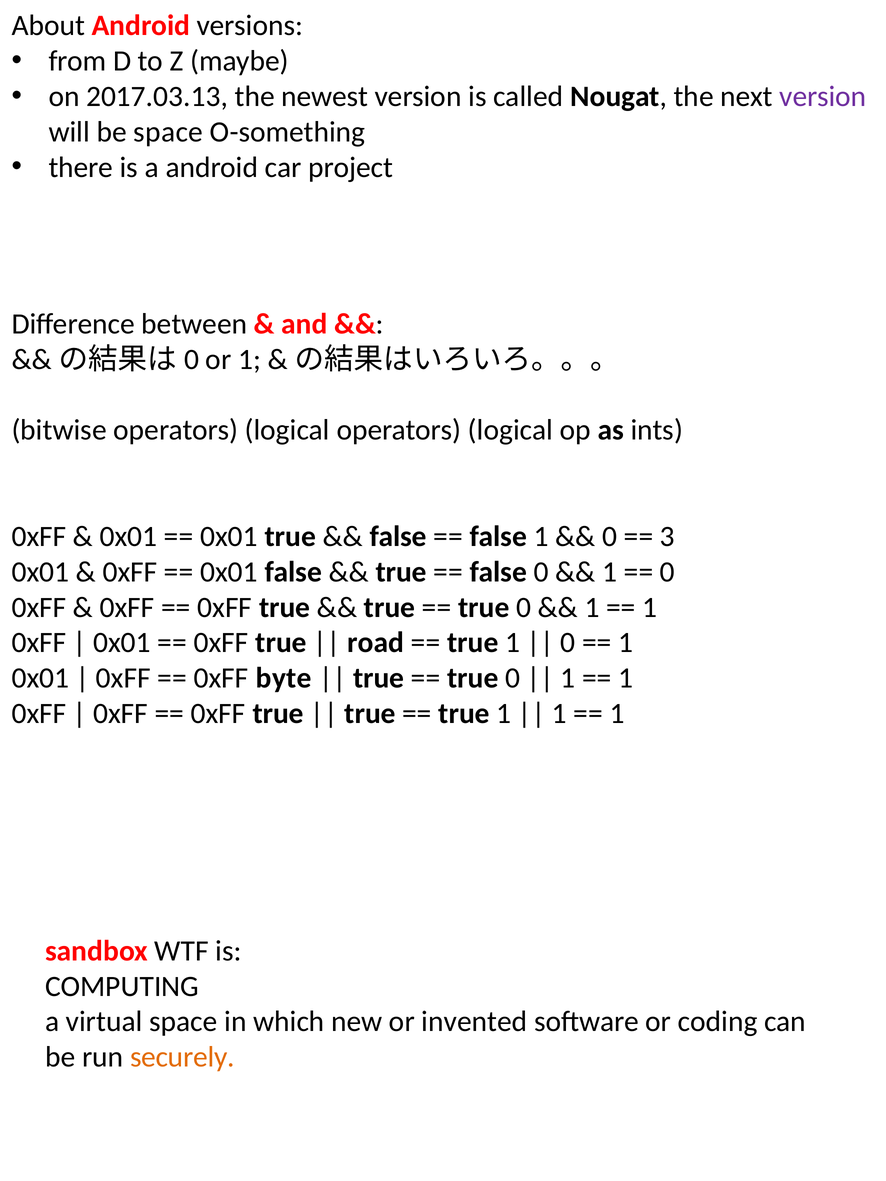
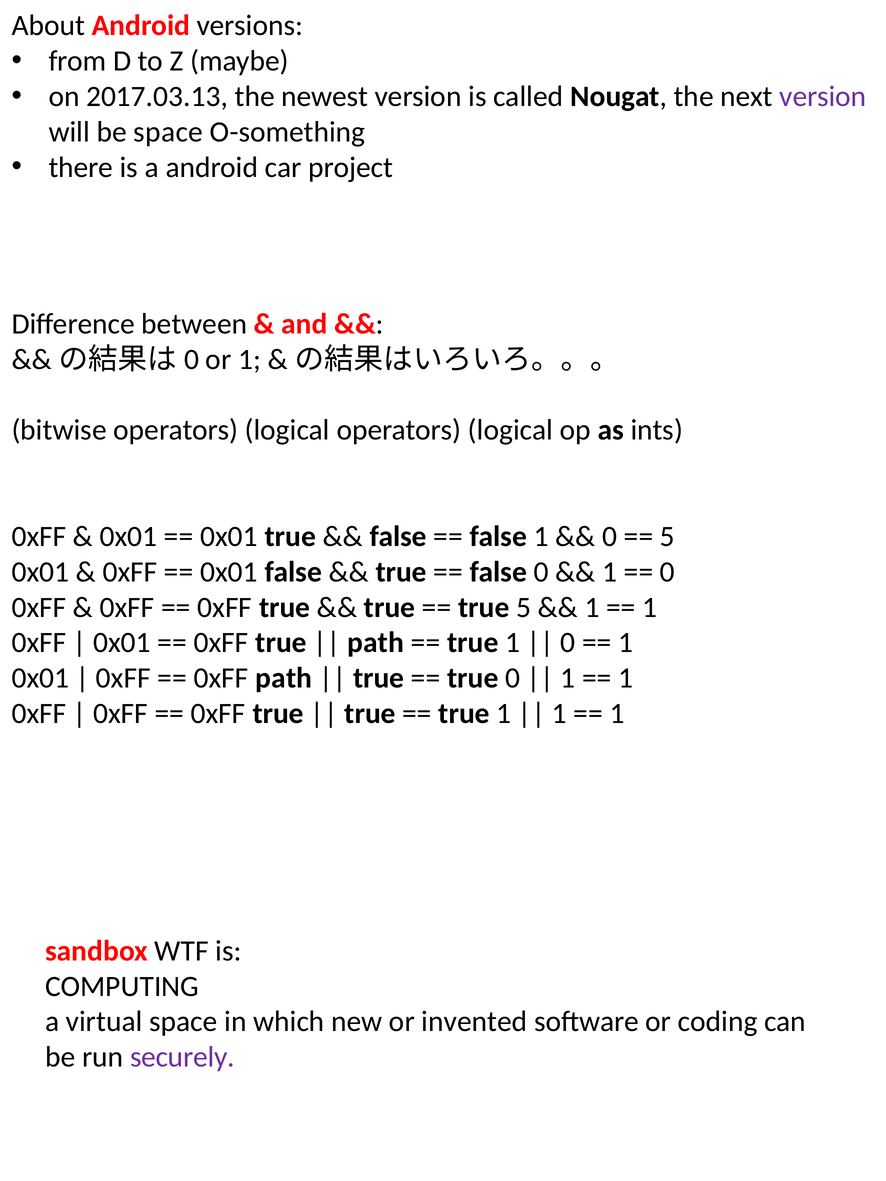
3: 3 -> 5 (667, 537)
0: 0 -> 5 (523, 607)
road: road -> path (376, 643)
0xFF byte: byte -> path (284, 678)
securely colour: orange -> purple (182, 1057)
